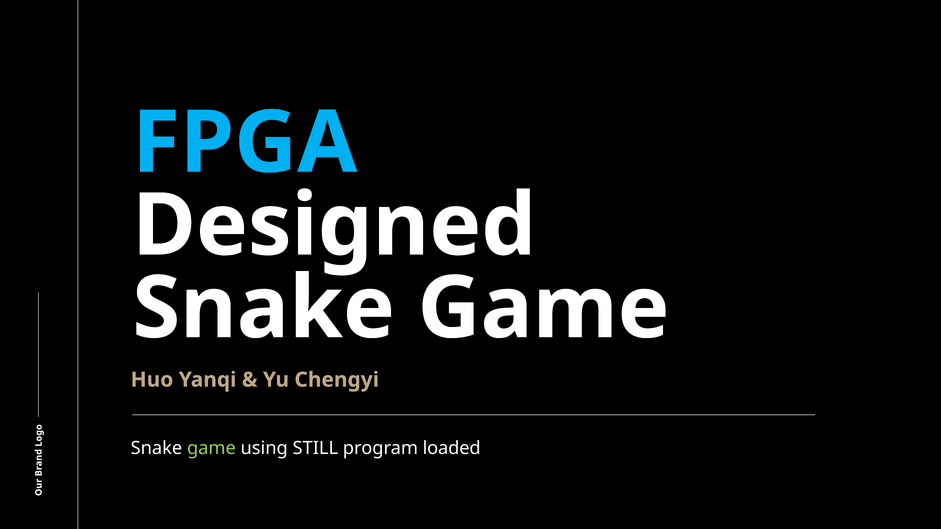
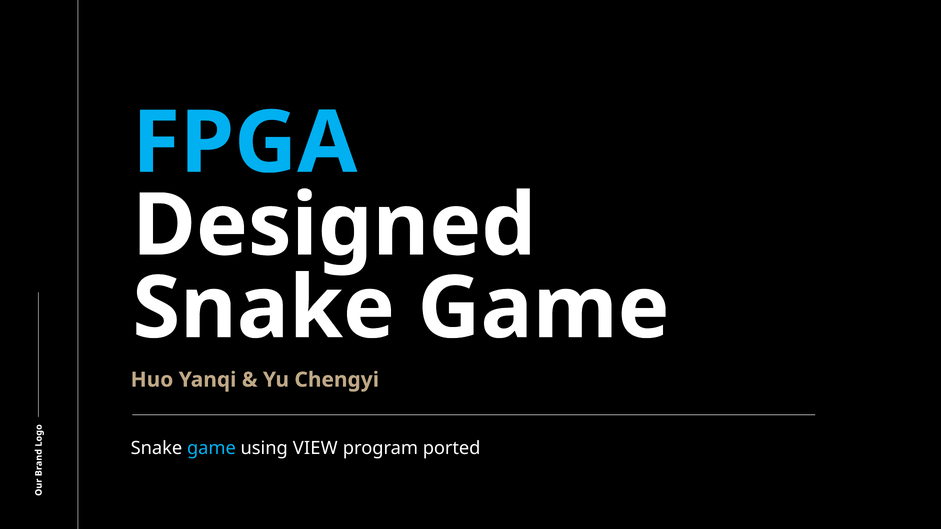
game colour: light green -> light blue (211, 448)
STILL: STILL -> VIEW (315, 448)
loaded: loaded -> ported (452, 448)
